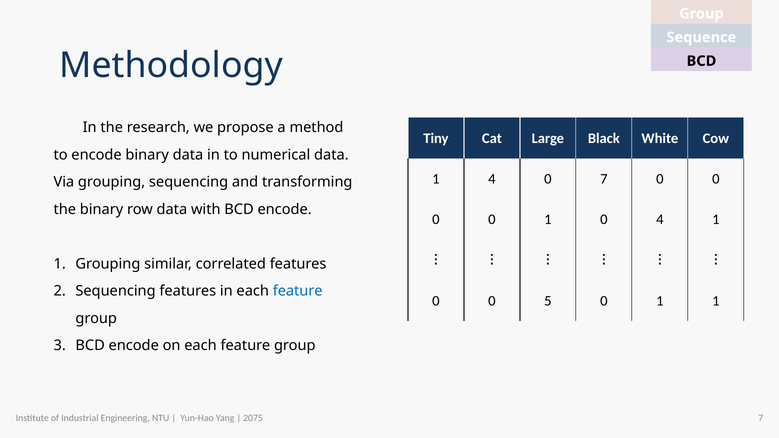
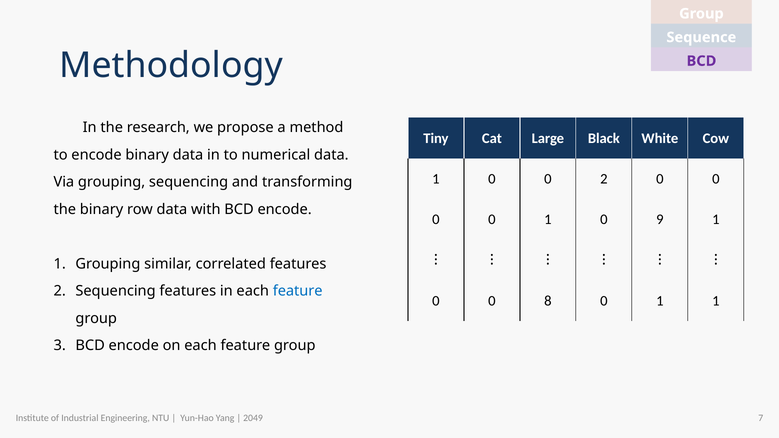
BCD colour: black -> purple (701, 61)
4: 4 -> 0 (492, 179)
0 7: 7 -> 2 (604, 179)
0 4: 4 -> 9 (660, 220)
5: 5 -> 8 (548, 301)
2075: 2075 -> 2049 (253, 418)
